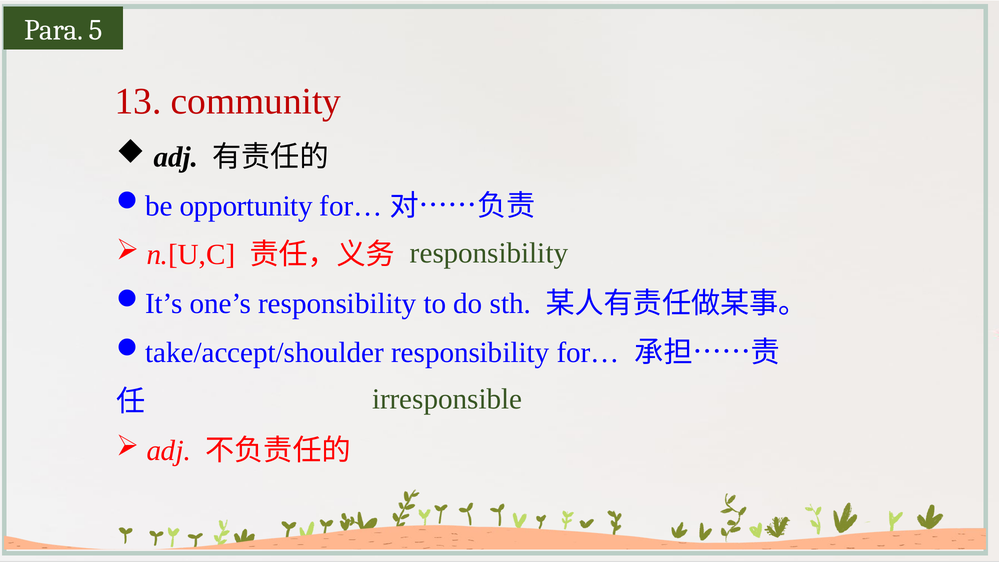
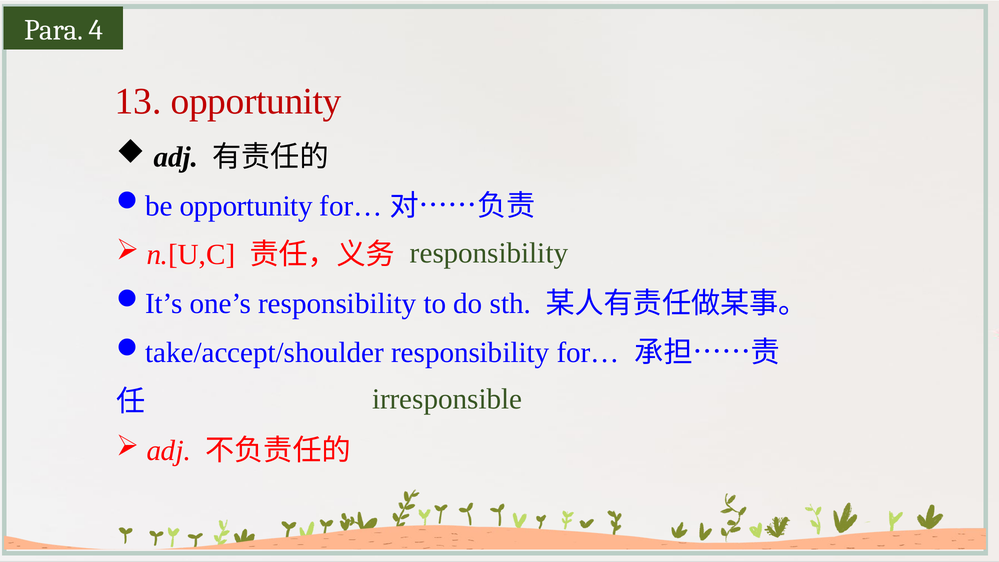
5: 5 -> 4 (96, 30)
13 community: community -> opportunity (256, 101)
